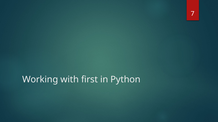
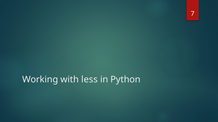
first: first -> less (89, 80)
